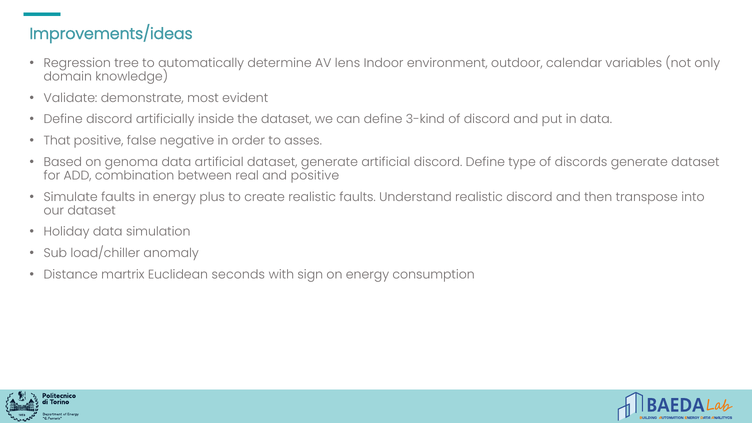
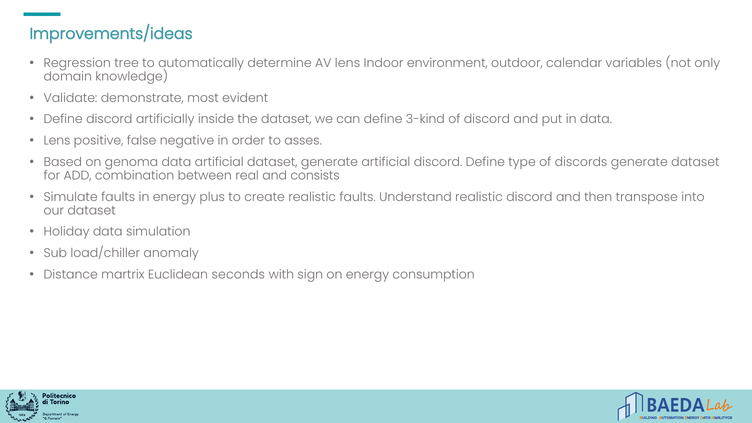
That: That -> Lens (57, 141)
and positive: positive -> consists (315, 176)
